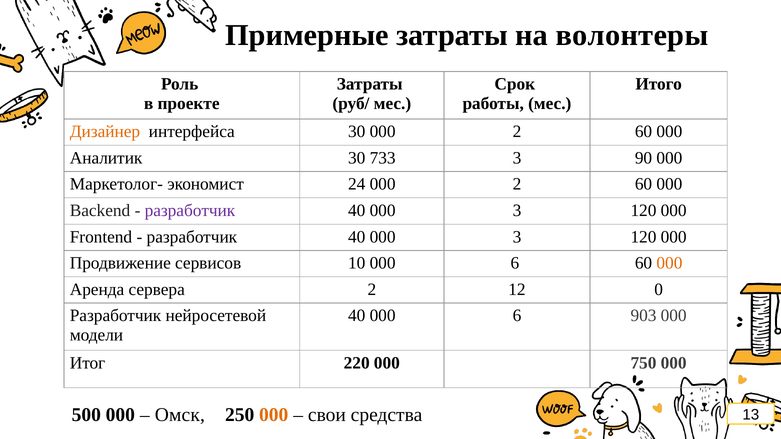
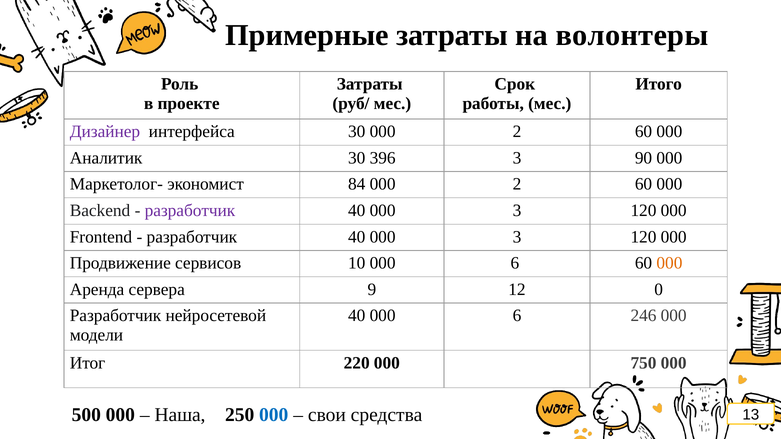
Дизайнер colour: orange -> purple (105, 132)
733: 733 -> 396 (383, 158)
24: 24 -> 84 (357, 184)
сервера 2: 2 -> 9 (372, 290)
903: 903 -> 246 (644, 316)
Омск: Омск -> Наша (180, 415)
000 colour: orange -> blue (274, 415)
